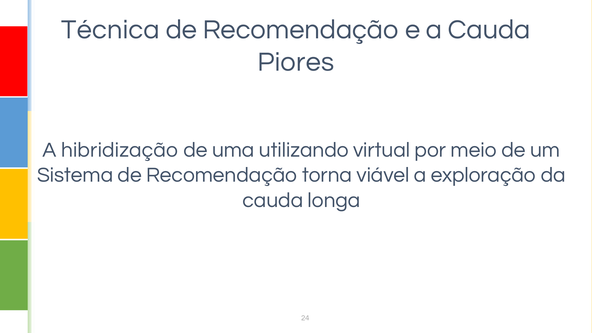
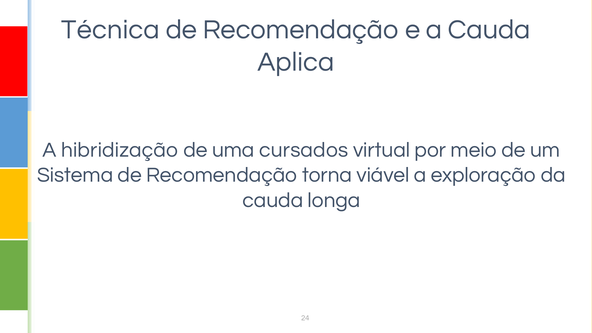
Piores: Piores -> Aplica (296, 62)
utilizando: utilizando -> cursados (304, 150)
